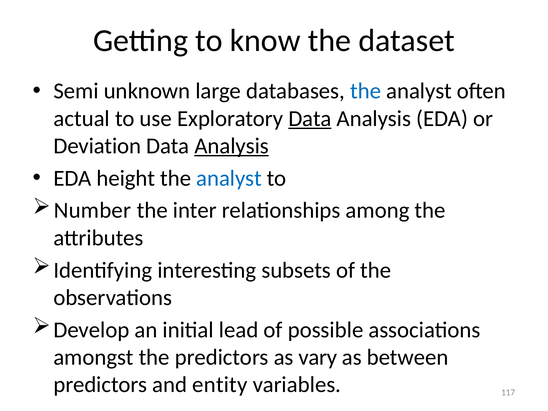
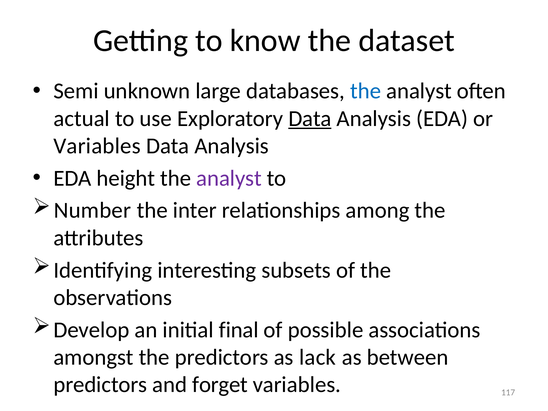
Deviation: Deviation -> Variables (97, 146)
Analysis underline: present -> none (232, 146)
analyst colour: blue -> purple (229, 178)
lead: lead -> final (239, 330)
vary: vary -> lack (318, 357)
entity: entity -> forget (220, 385)
